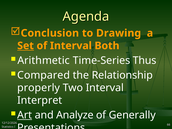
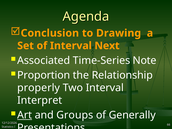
Set underline: present -> none (26, 46)
Both: Both -> Next (107, 46)
Arithmetic: Arithmetic -> Associated (44, 60)
Thus: Thus -> Note (145, 60)
Compared: Compared -> Proportion (44, 75)
Analyze: Analyze -> Groups (75, 115)
